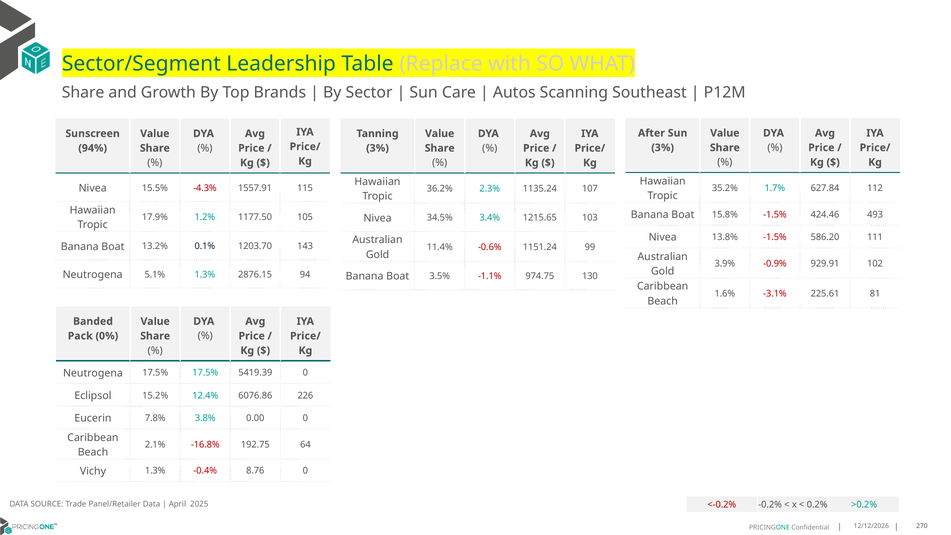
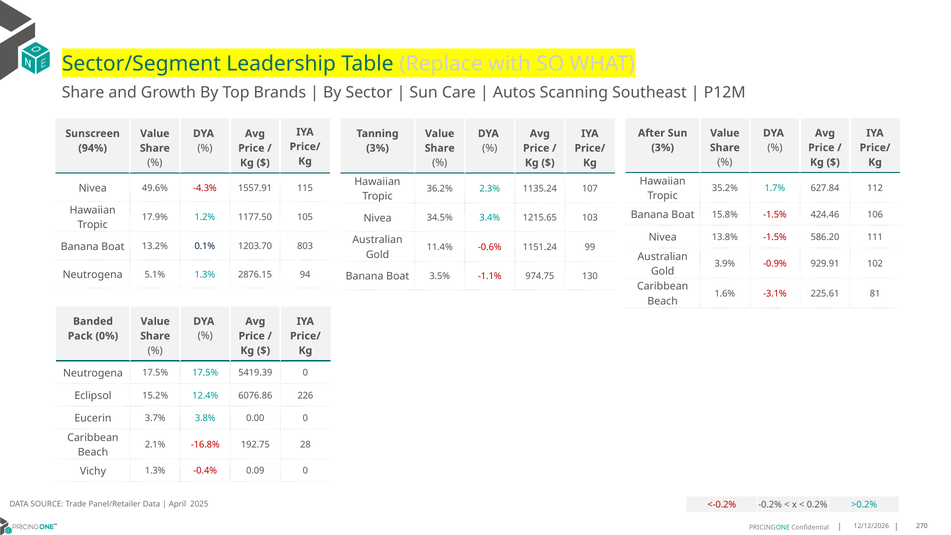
15.5%: 15.5% -> 49.6% (155, 188)
493: 493 -> 106 (875, 215)
143: 143 -> 803 (305, 246)
7.8%: 7.8% -> 3.7% (155, 418)
64: 64 -> 28 (305, 445)
8.76: 8.76 -> 0.09 (255, 471)
